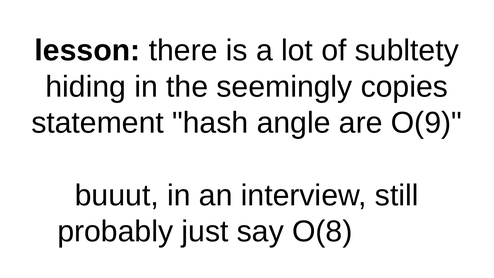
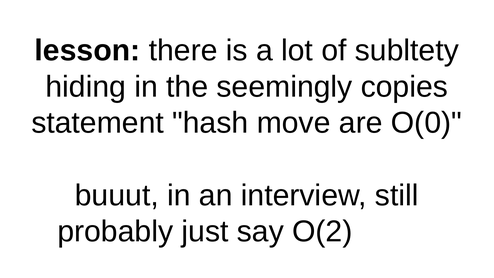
angle: angle -> move (294, 123)
O(9: O(9 -> O(0 (426, 123)
O(8: O(8 -> O(2 (322, 232)
